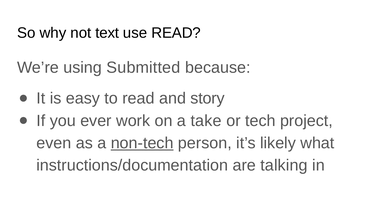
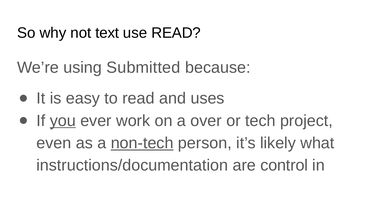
story: story -> uses (208, 98)
you underline: none -> present (63, 121)
take: take -> over (206, 121)
talking: talking -> control (284, 165)
